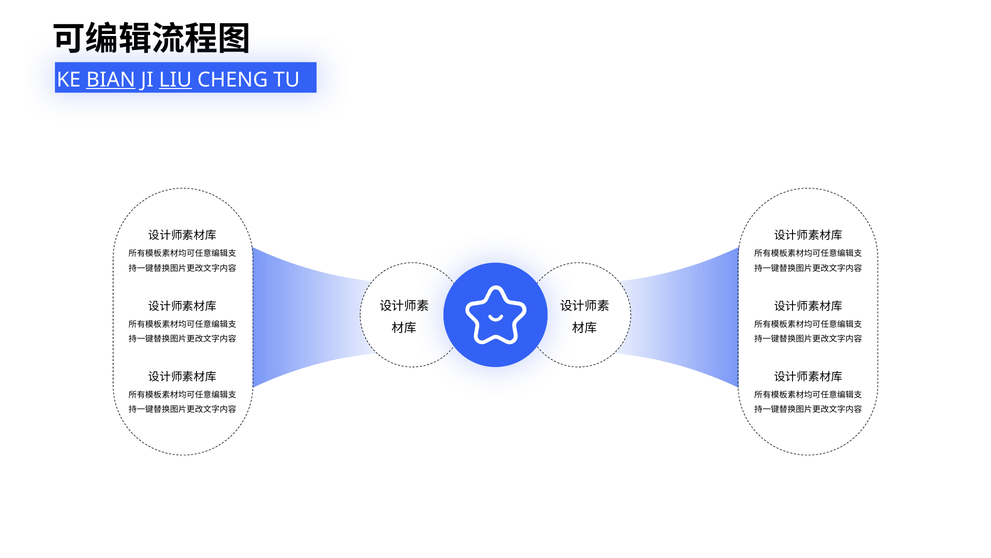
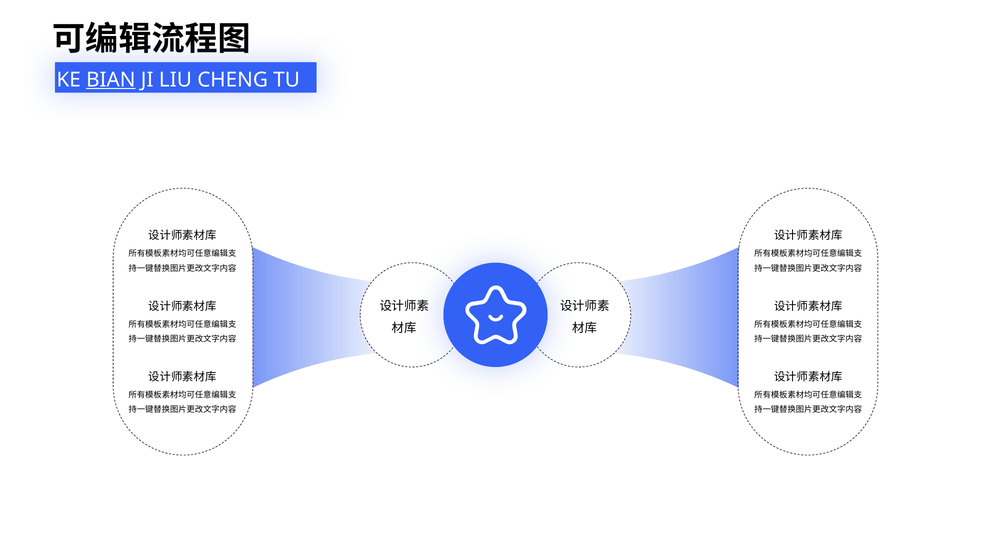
LIU underline: present -> none (175, 80)
